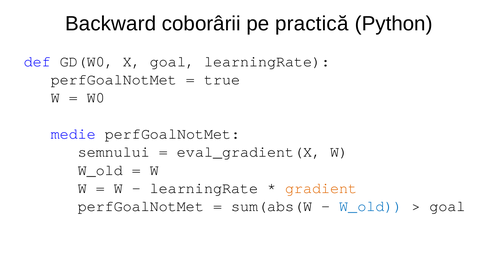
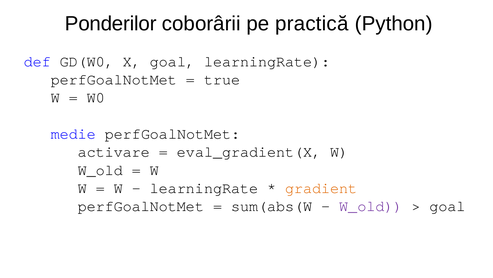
Backward: Backward -> Ponderilor (111, 24)
semnului: semnului -> activare (114, 152)
W_old colour: blue -> purple (371, 206)
